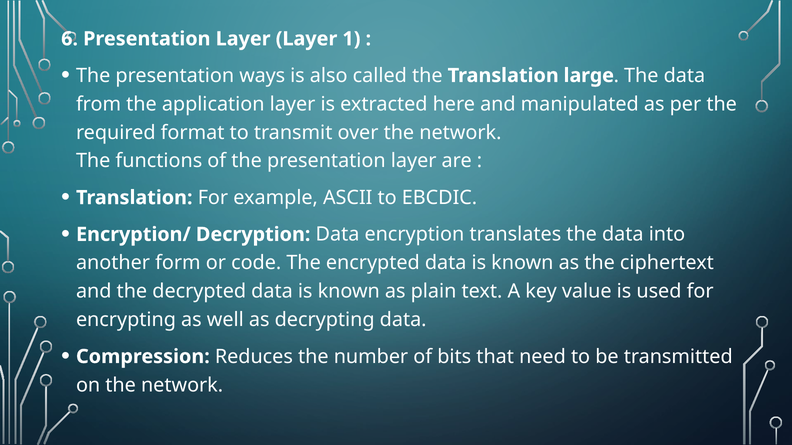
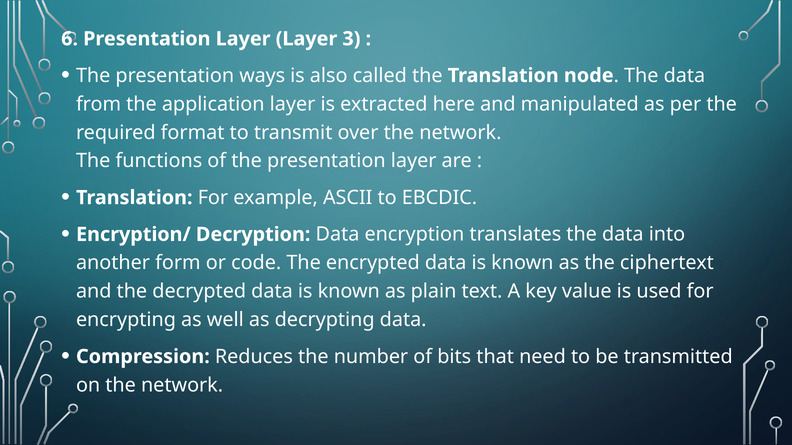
1: 1 -> 3 (351, 39)
large: large -> node (589, 76)
